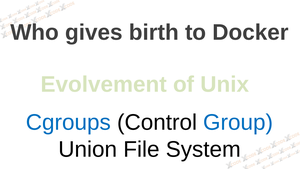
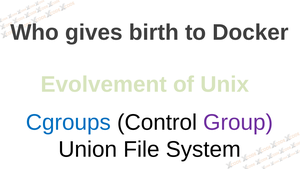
Group colour: blue -> purple (238, 122)
